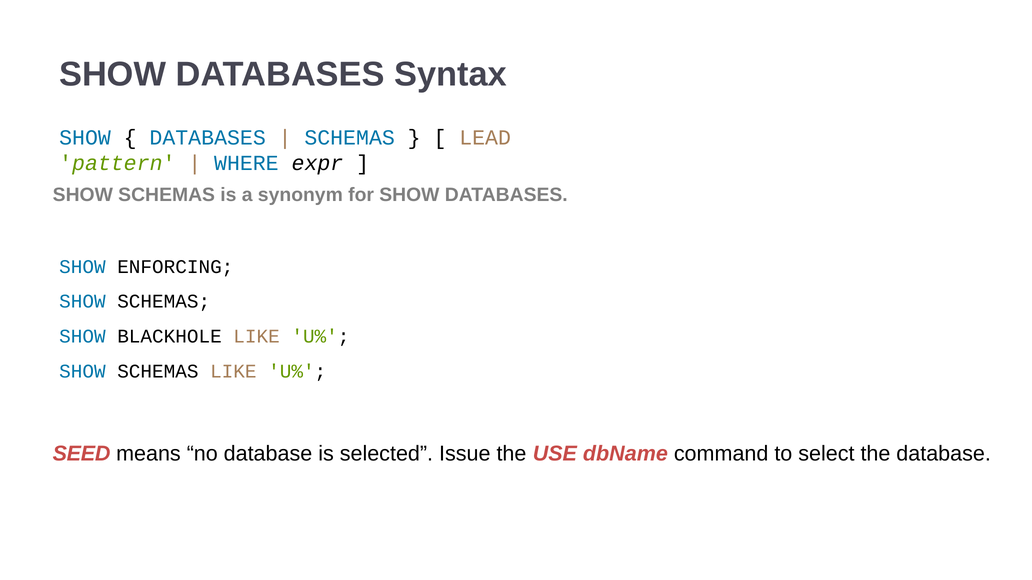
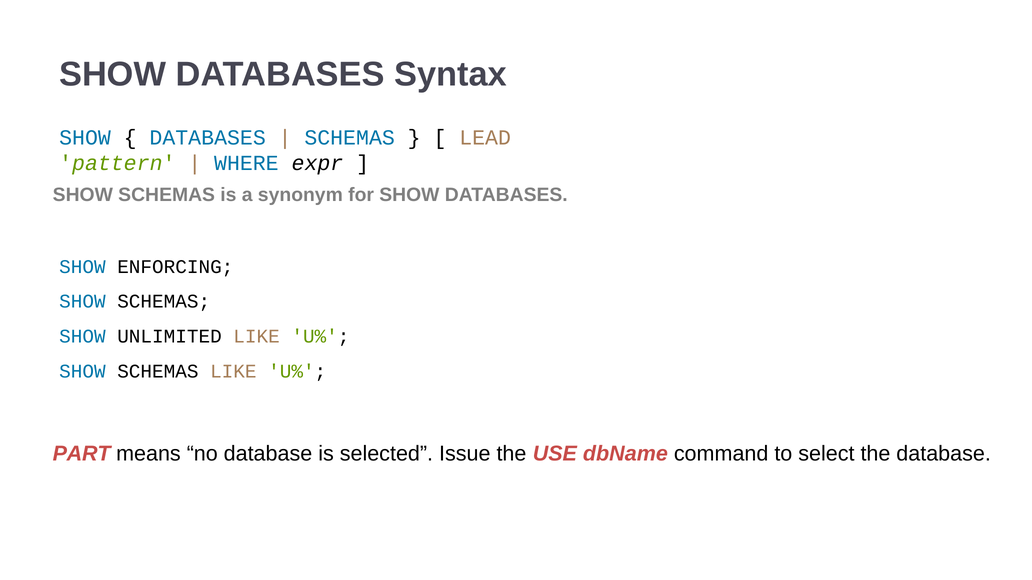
BLACKHOLE: BLACKHOLE -> UNLIMITED (170, 337)
SEED: SEED -> PART (82, 454)
